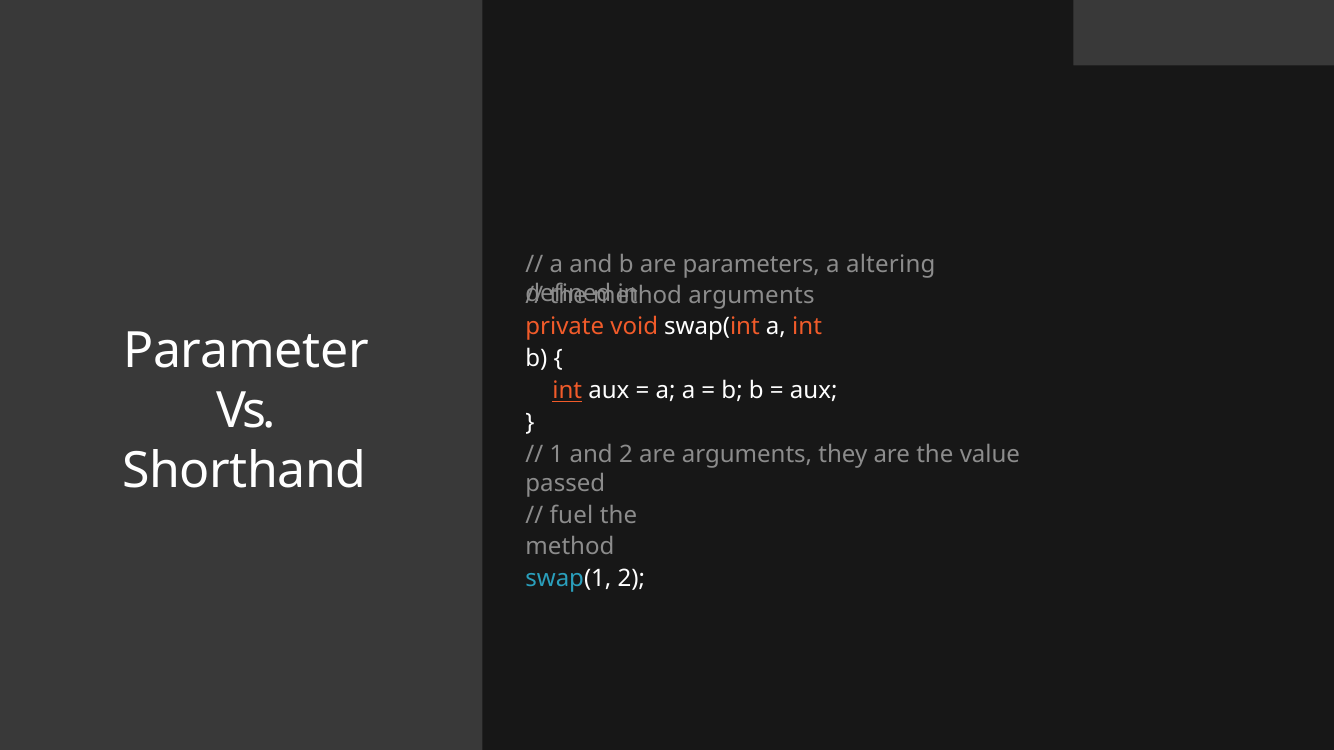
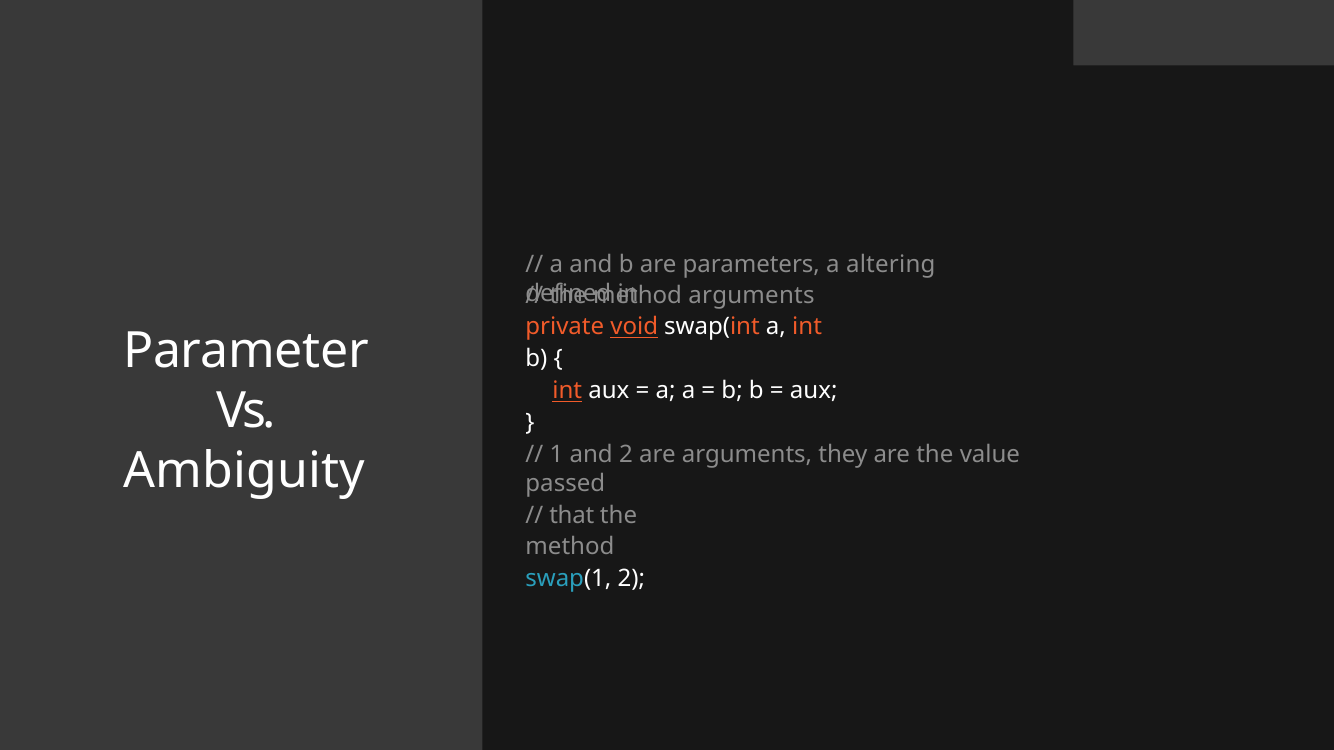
void underline: none -> present (634, 327)
Shorthand: Shorthand -> Ambiguity (244, 472)
fuel: fuel -> that (572, 516)
